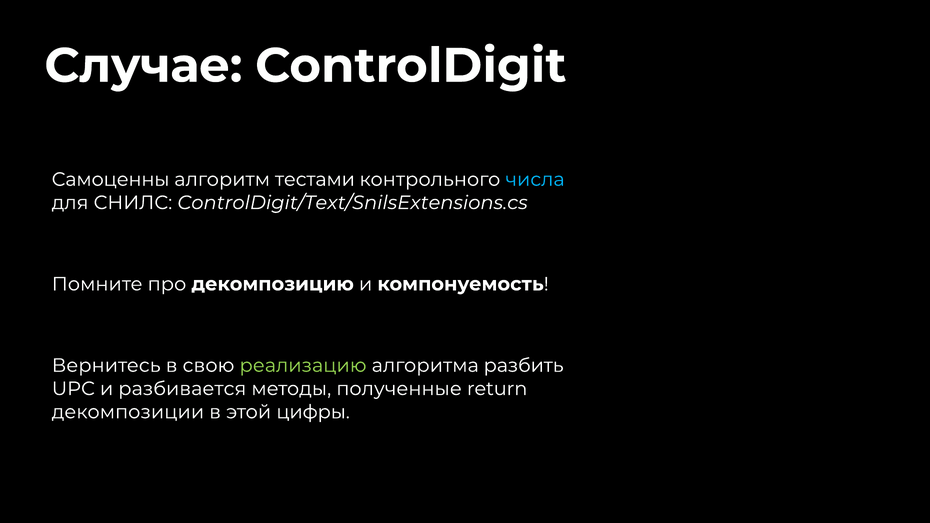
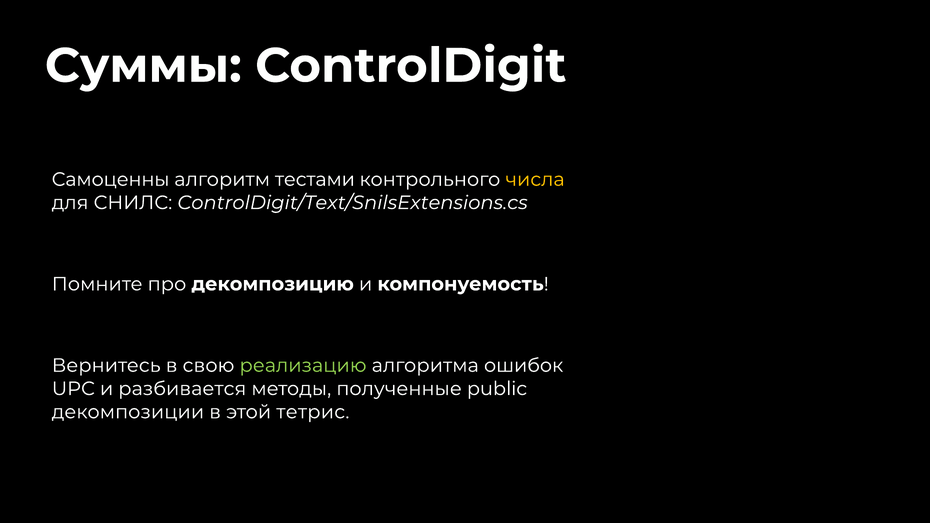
Случае: Случае -> Суммы (143, 66)
числа colour: light blue -> yellow (535, 179)
разбить: разбить -> ошибок (524, 366)
return: return -> public (497, 389)
цифры: цифры -> тетрис (313, 412)
